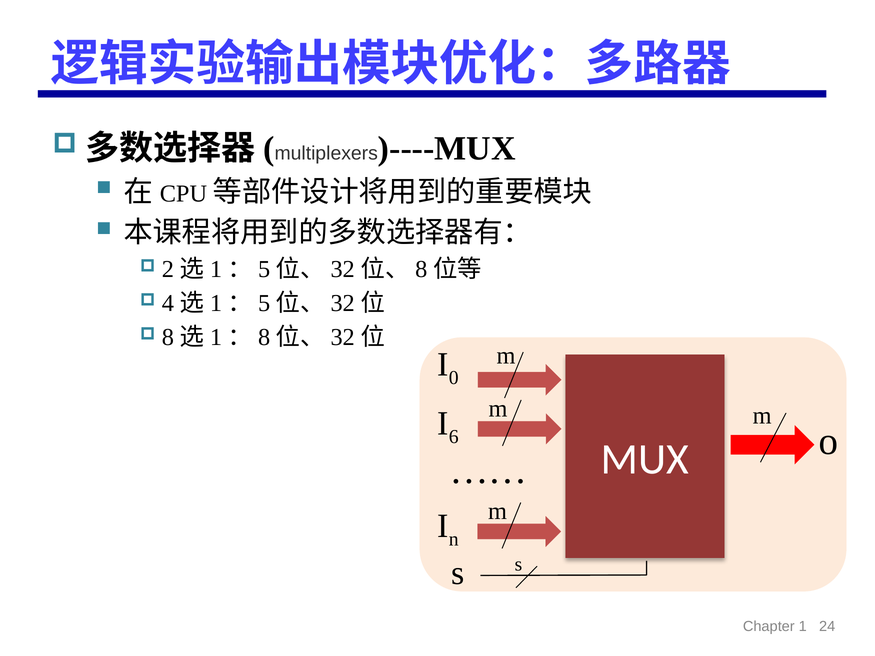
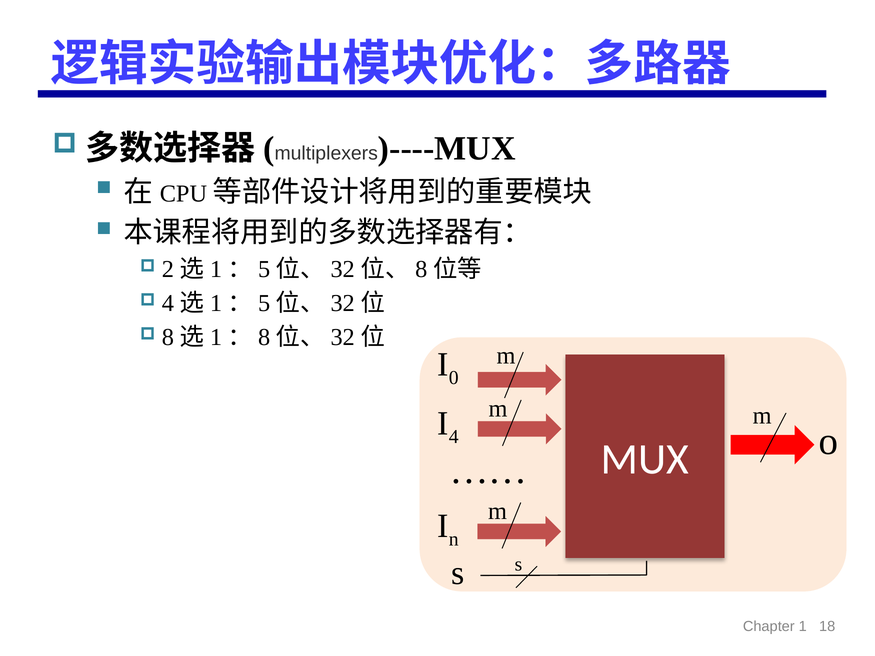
6: 6 -> 4 (454, 437)
24: 24 -> 18 (827, 627)
